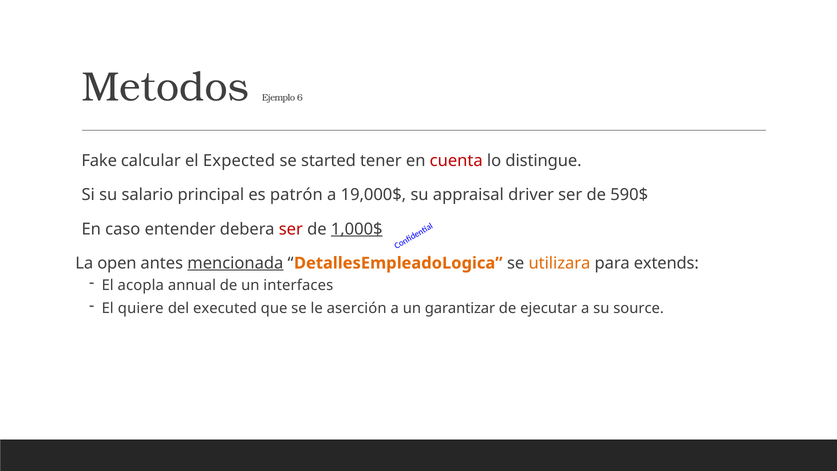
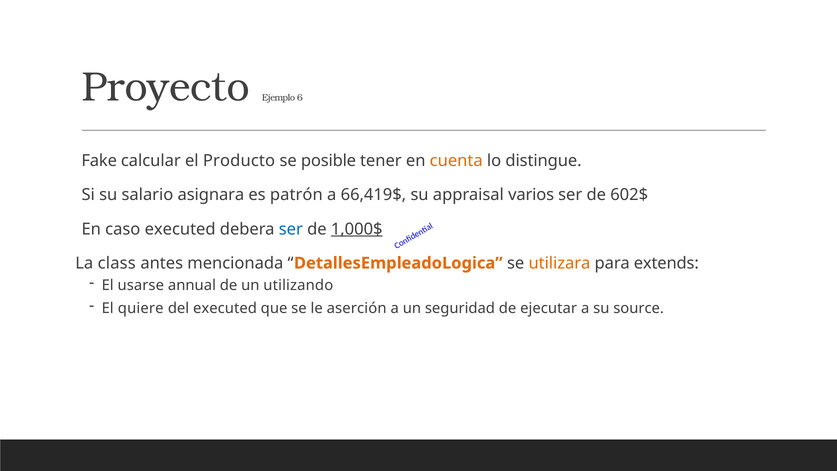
Metodos: Metodos -> Proyecto (166, 87)
Expected: Expected -> Producto (239, 161)
started: started -> posible (328, 161)
cuenta colour: red -> orange (456, 161)
principal: principal -> asignara (211, 195)
19,000$: 19,000$ -> 66,419$ (373, 195)
driver: driver -> varios (531, 195)
590$: 590$ -> 602$ (629, 195)
caso entender: entender -> executed (180, 229)
ser colour: red -> blue (291, 229)
open: open -> class (117, 263)
mencionada underline: present -> none (235, 263)
acopla: acopla -> usarse (141, 285)
interfaces: interfaces -> utilizando (298, 285)
garantizar: garantizar -> seguridad (460, 308)
